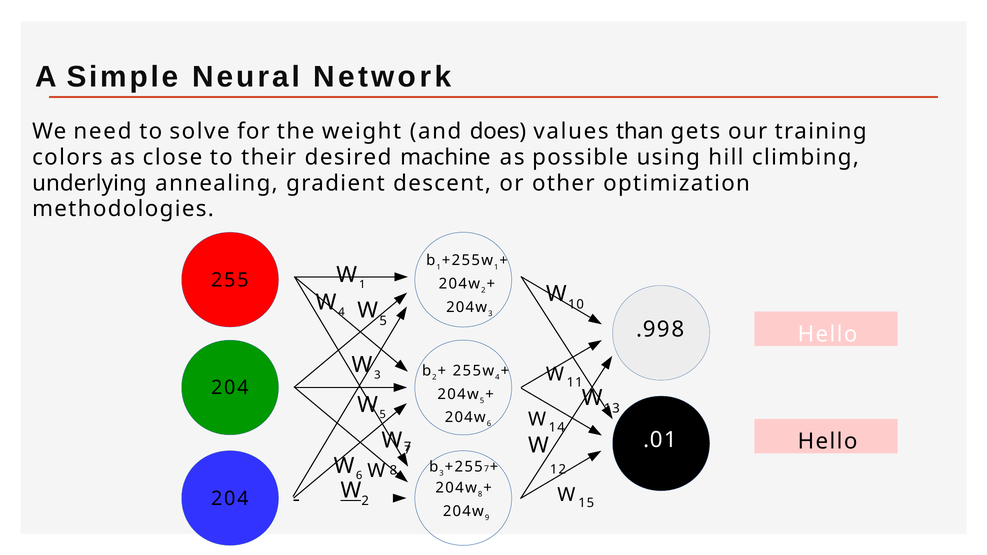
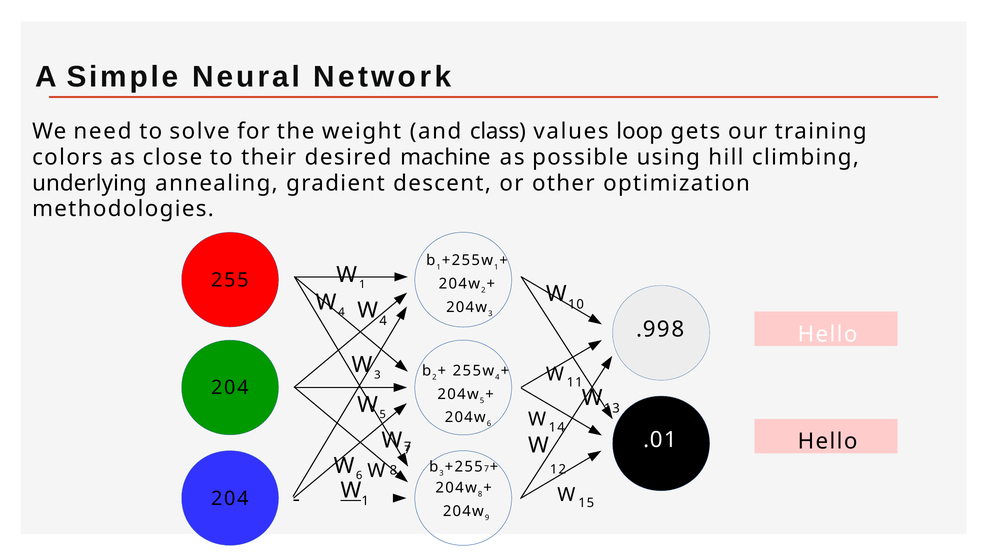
does: does -> class (498, 131)
than: than -> loop (640, 131)
5: 5 -> 4 (383, 321)
2: 2 -> 1 (365, 501)
